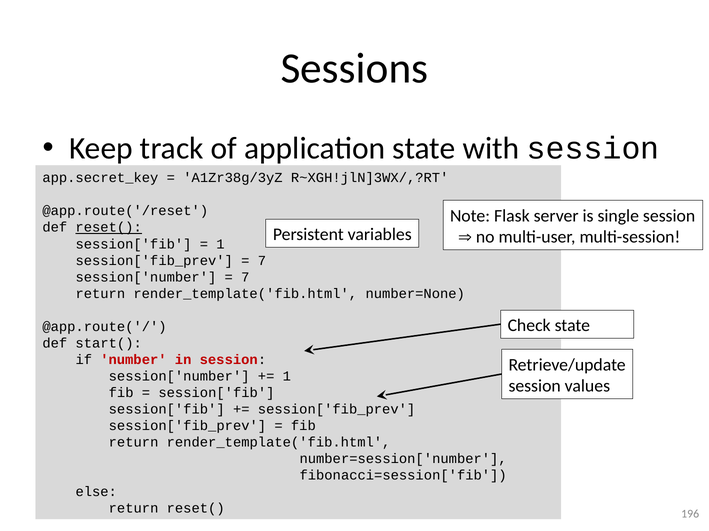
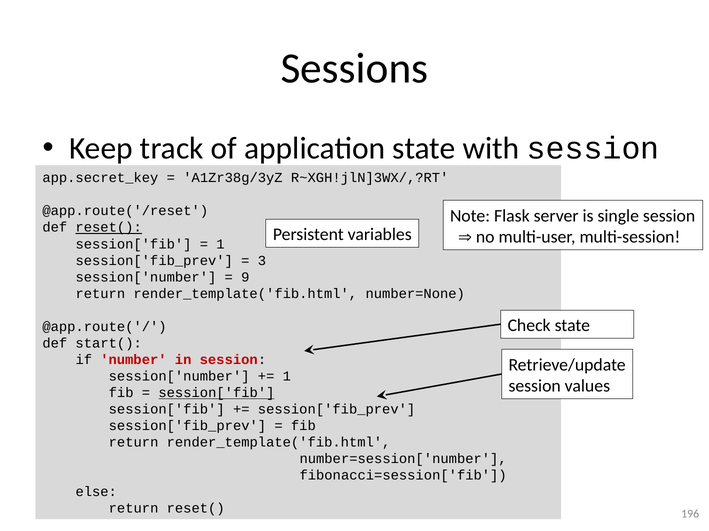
7: 7 -> 3 (262, 261)
7: 7 -> 9 (245, 277)
session['fib underline: none -> present (216, 393)
